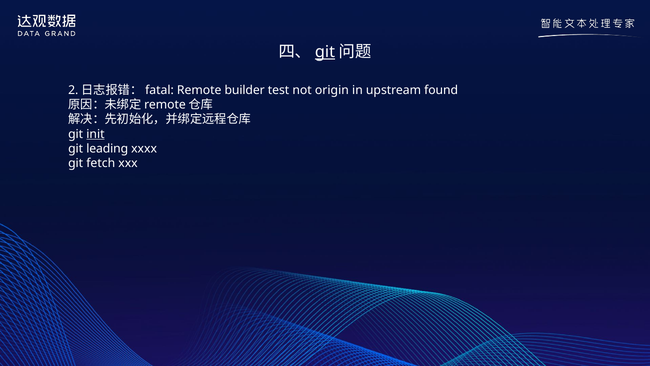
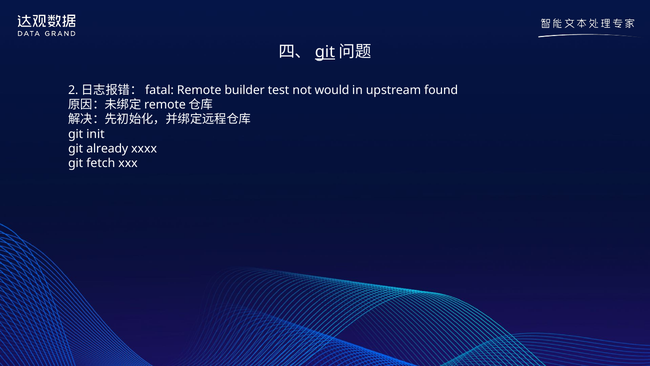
origin: origin -> would (332, 90)
init underline: present -> none (95, 134)
leading: leading -> already (107, 148)
